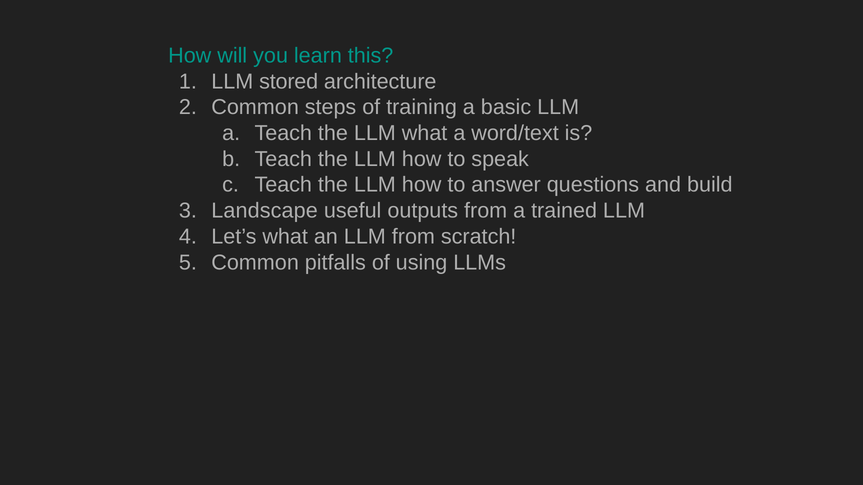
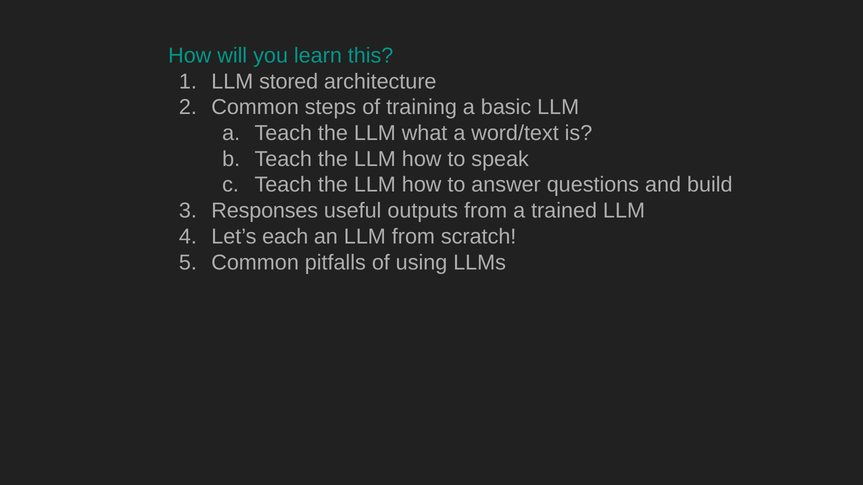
Landscape: Landscape -> Responses (265, 211)
Let’s what: what -> each (285, 237)
